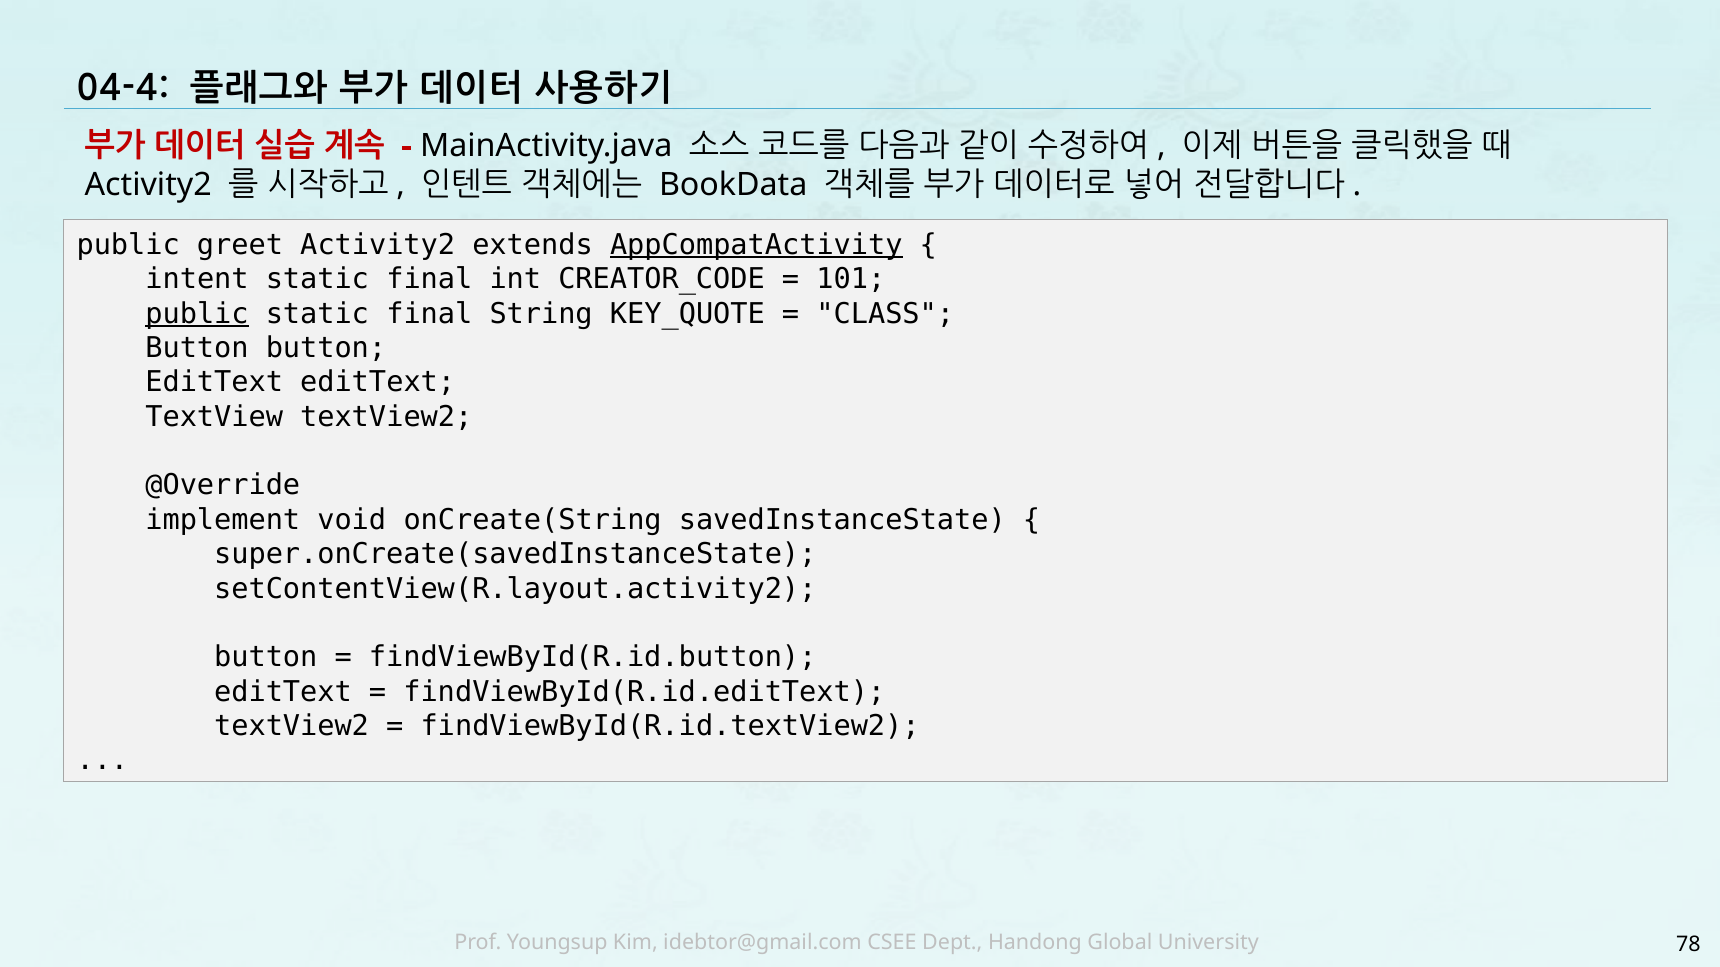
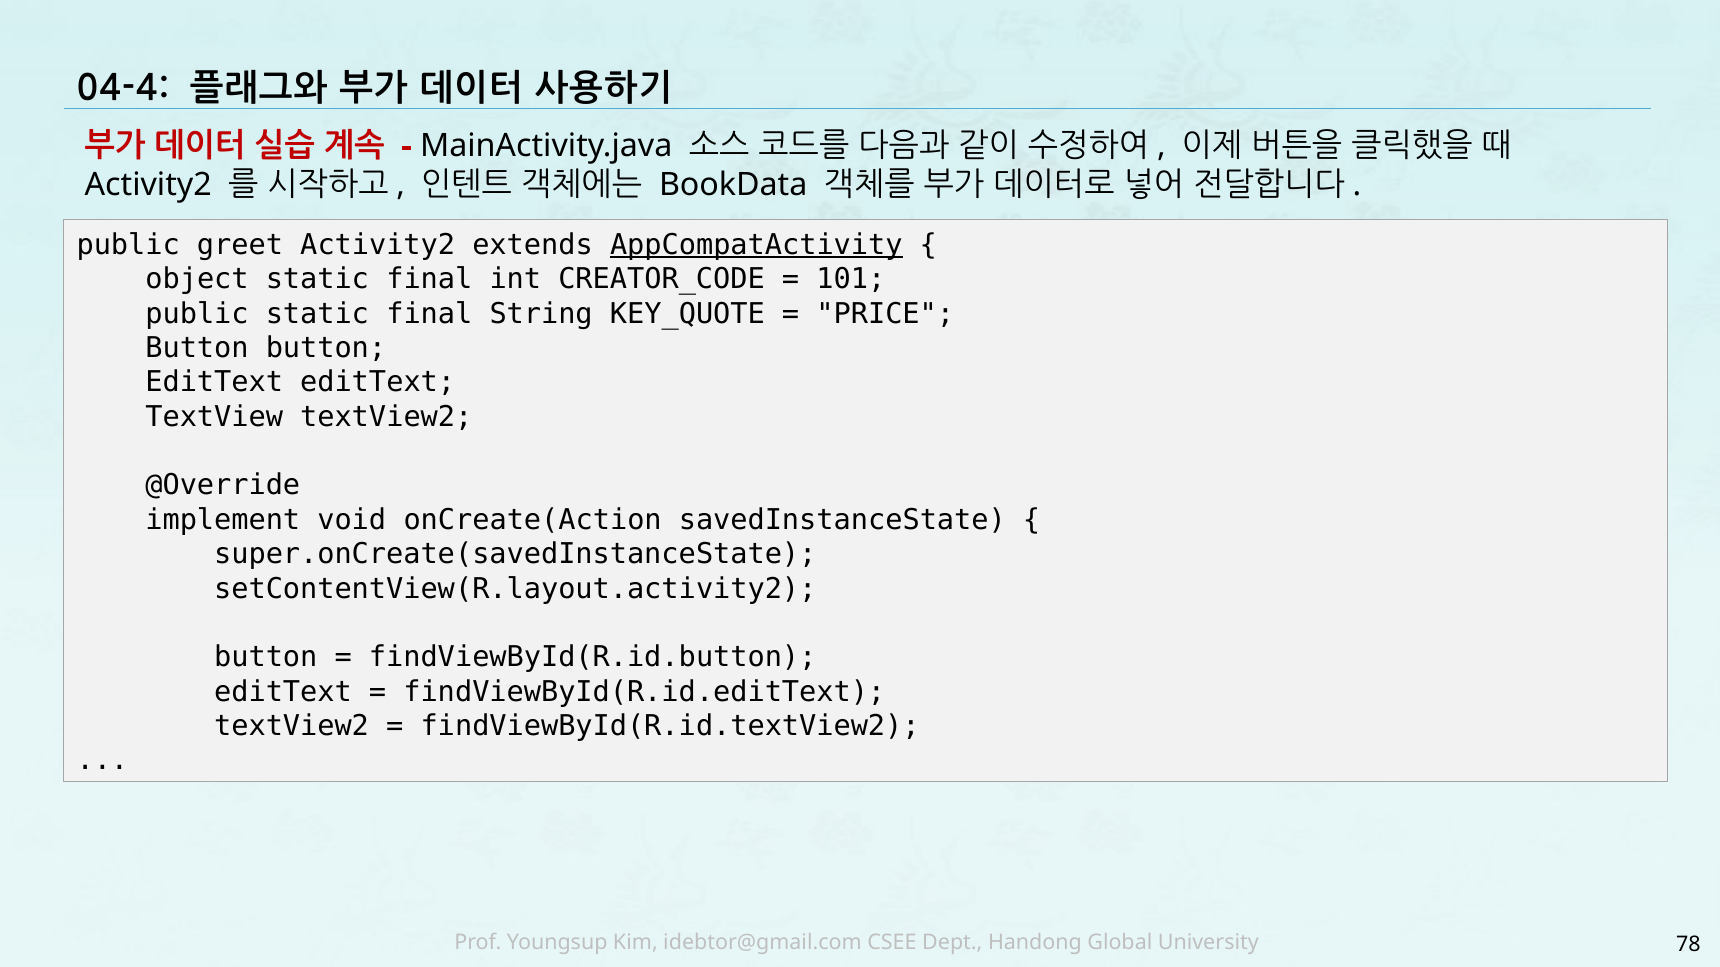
intent: intent -> object (197, 279)
public underline: present -> none (197, 314)
CLASS: CLASS -> PRICE (885, 314)
onCreate(String: onCreate(String -> onCreate(Action (533, 520)
